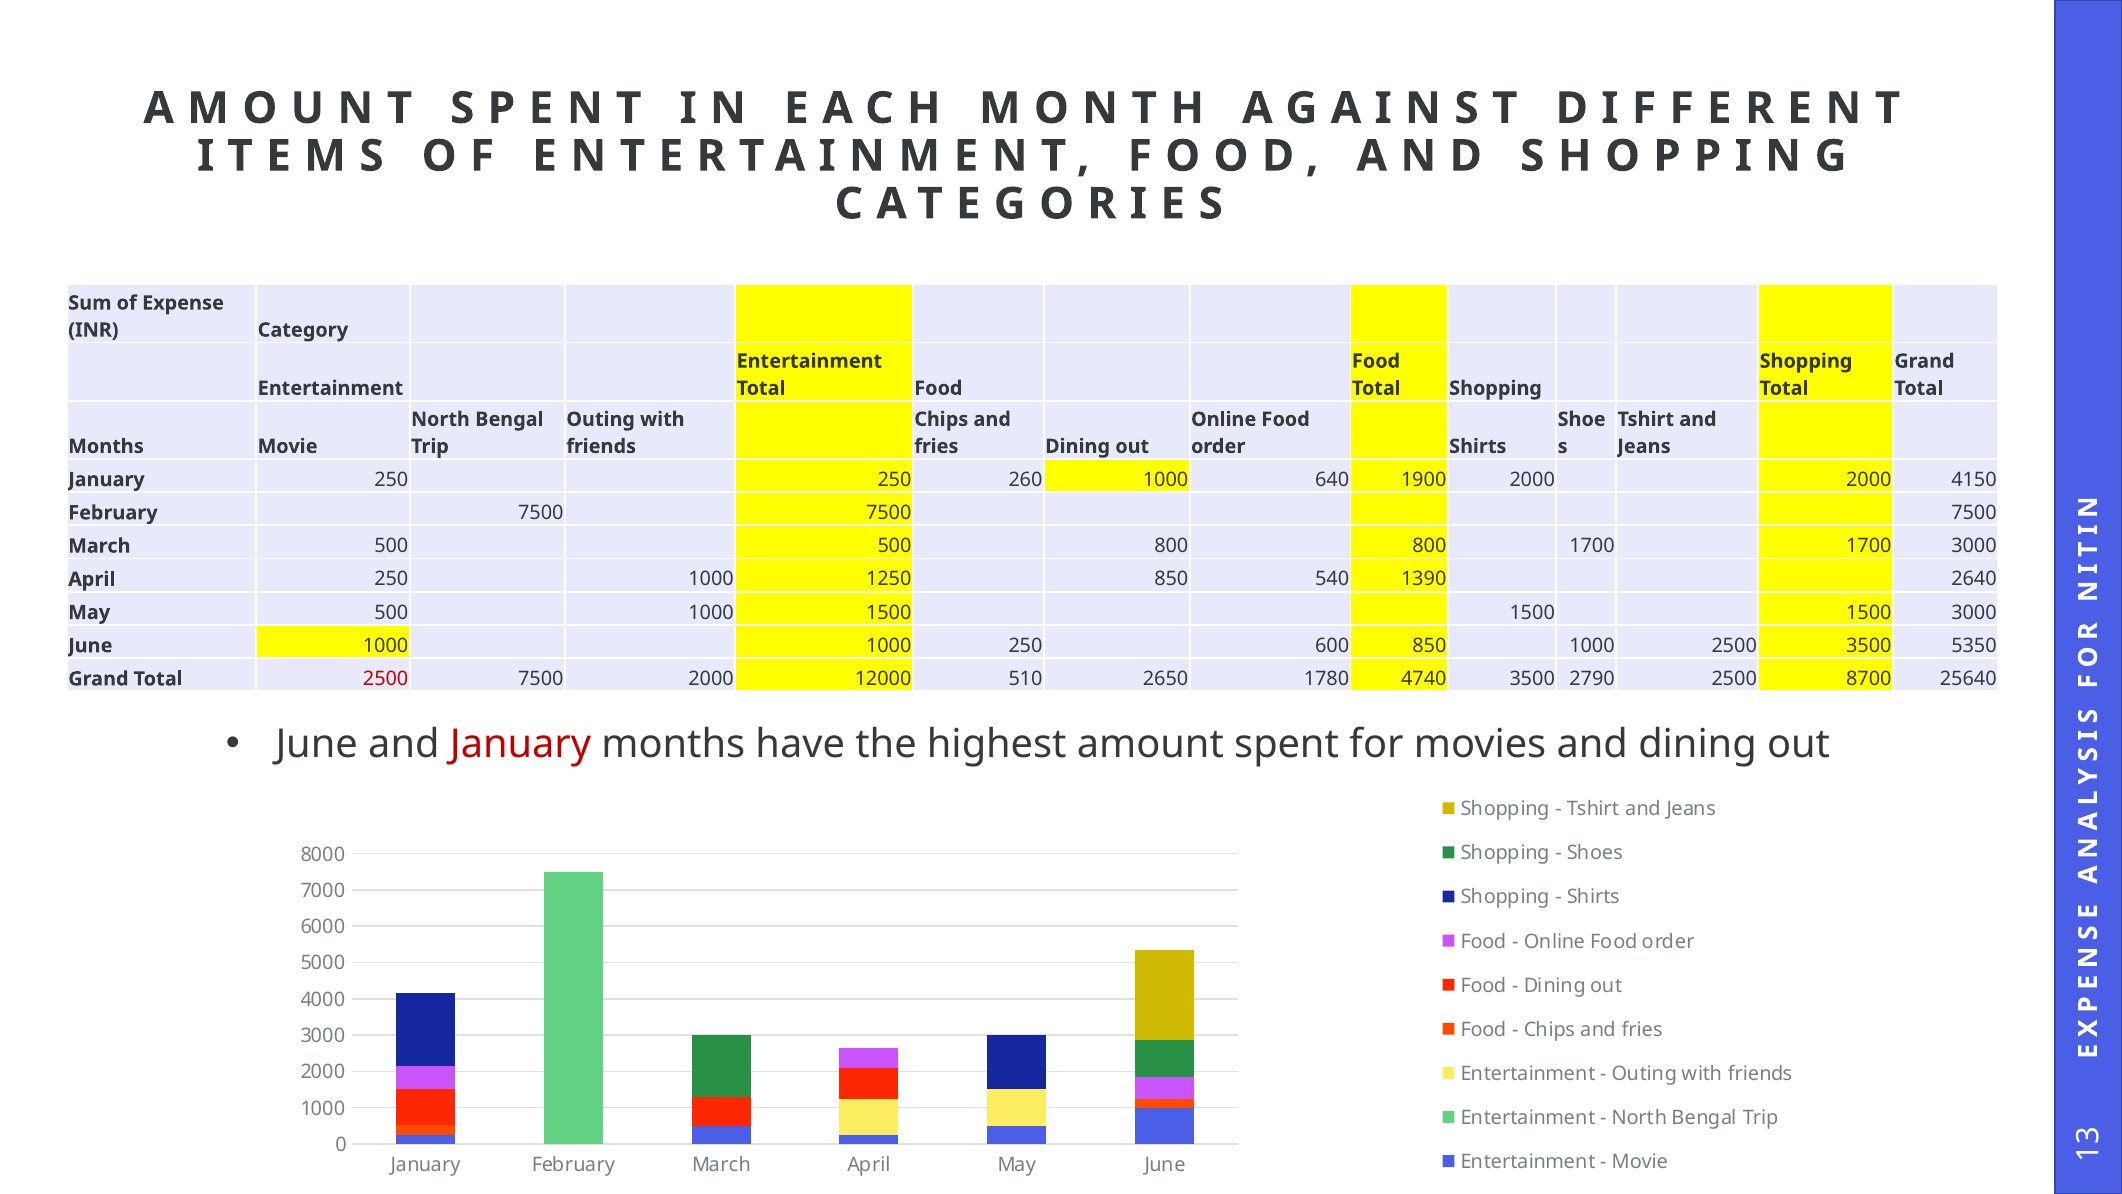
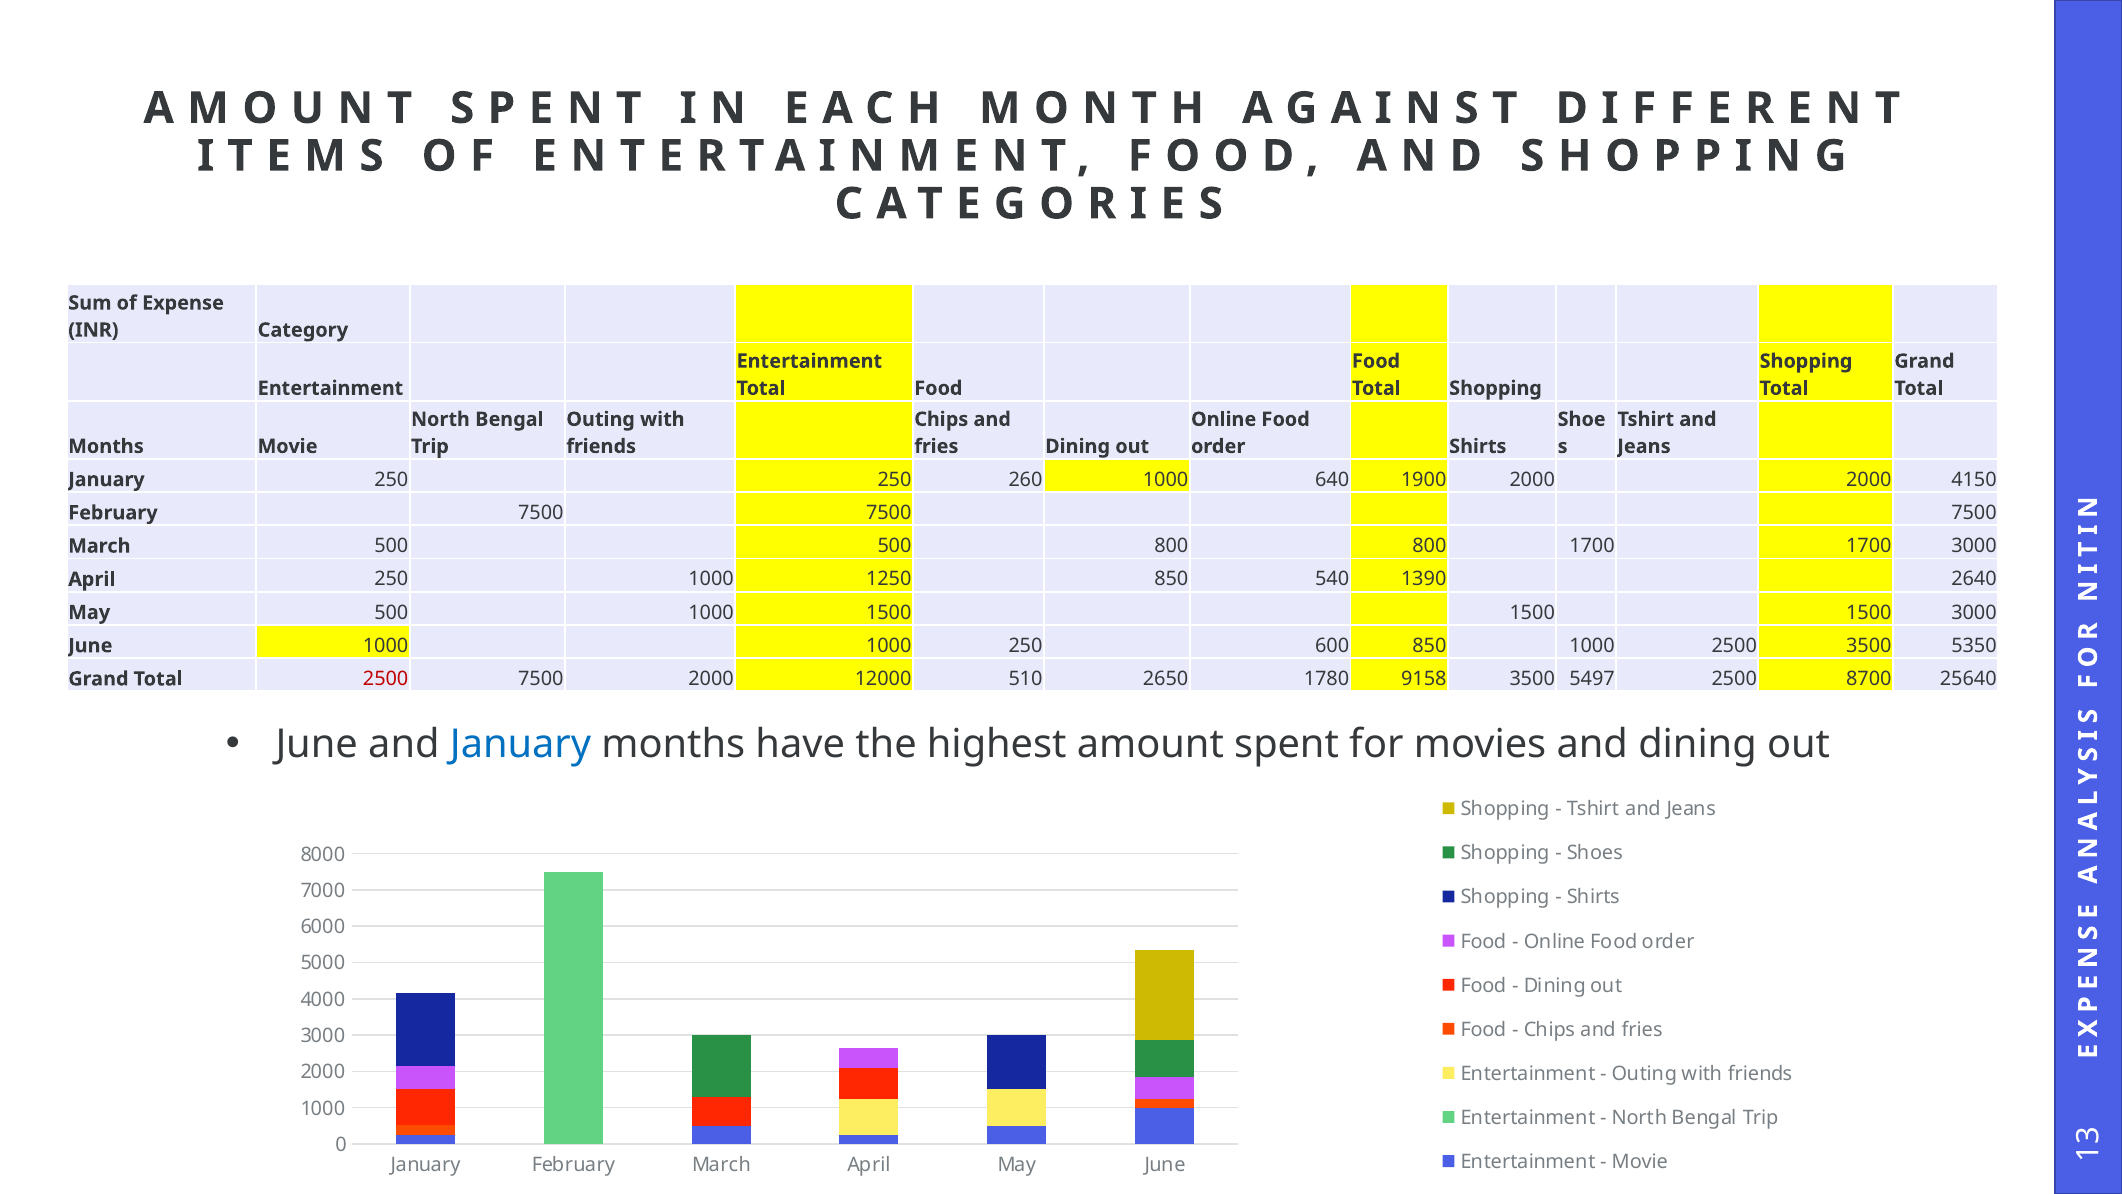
4740: 4740 -> 9158 (1424, 679)
2790: 2790 -> 5497 (1592, 679)
January colour: red -> blue (521, 744)
